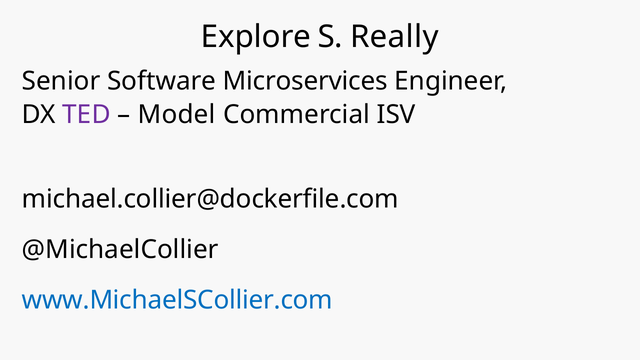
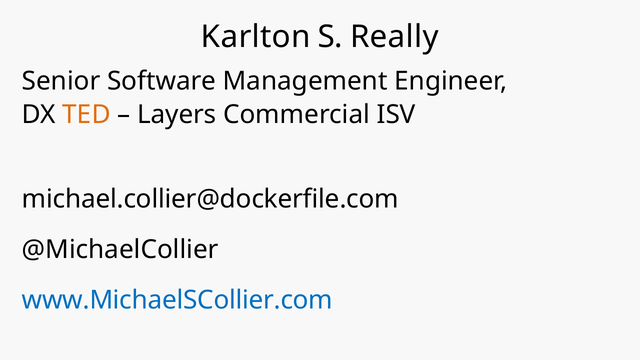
Explore: Explore -> Karlton (256, 37)
Microservices: Microservices -> Management (305, 81)
TED colour: purple -> orange (87, 115)
Model: Model -> Layers (177, 115)
